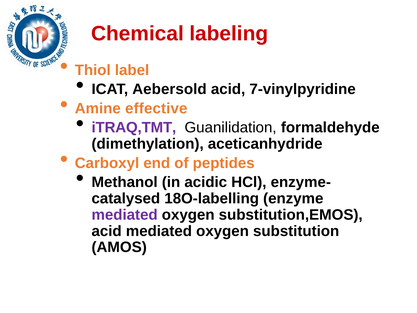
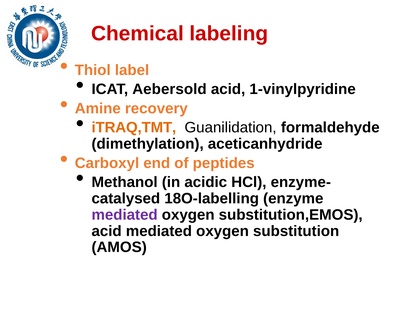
7-vinylpyridine: 7-vinylpyridine -> 1-vinylpyridine (303, 89)
effective: effective -> recovery (156, 108)
iTRAQ,TMT colour: purple -> orange (134, 128)
